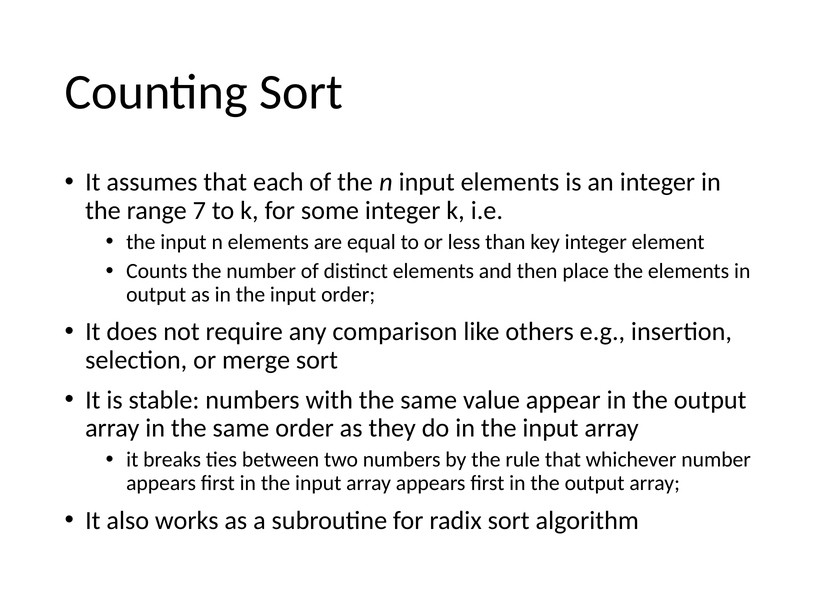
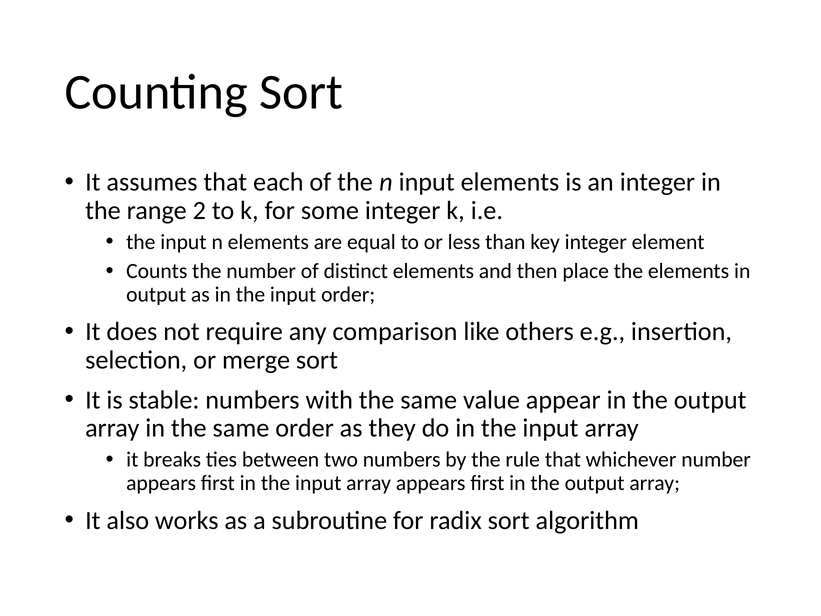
7: 7 -> 2 (199, 210)
